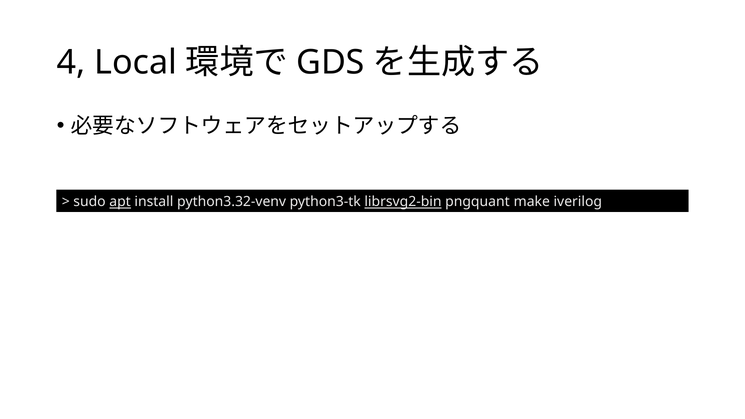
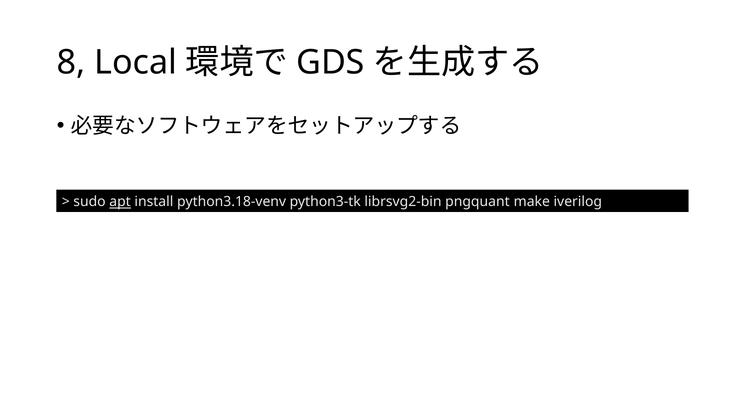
4: 4 -> 8 (71, 63)
python3.32-venv: python3.32-venv -> python3.18-venv (232, 202)
librsvg2-bin underline: present -> none (403, 202)
